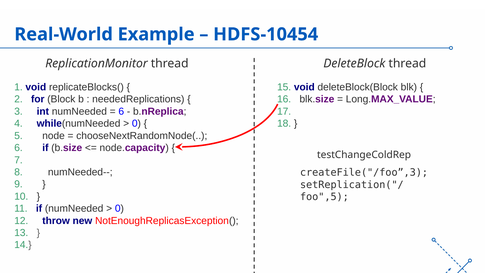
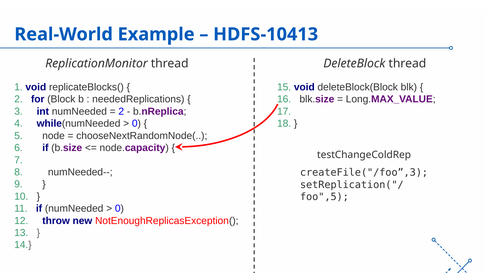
HDFS-10454: HDFS-10454 -> HDFS-10413 (266, 34)
6: 6 -> 2 (121, 111)
